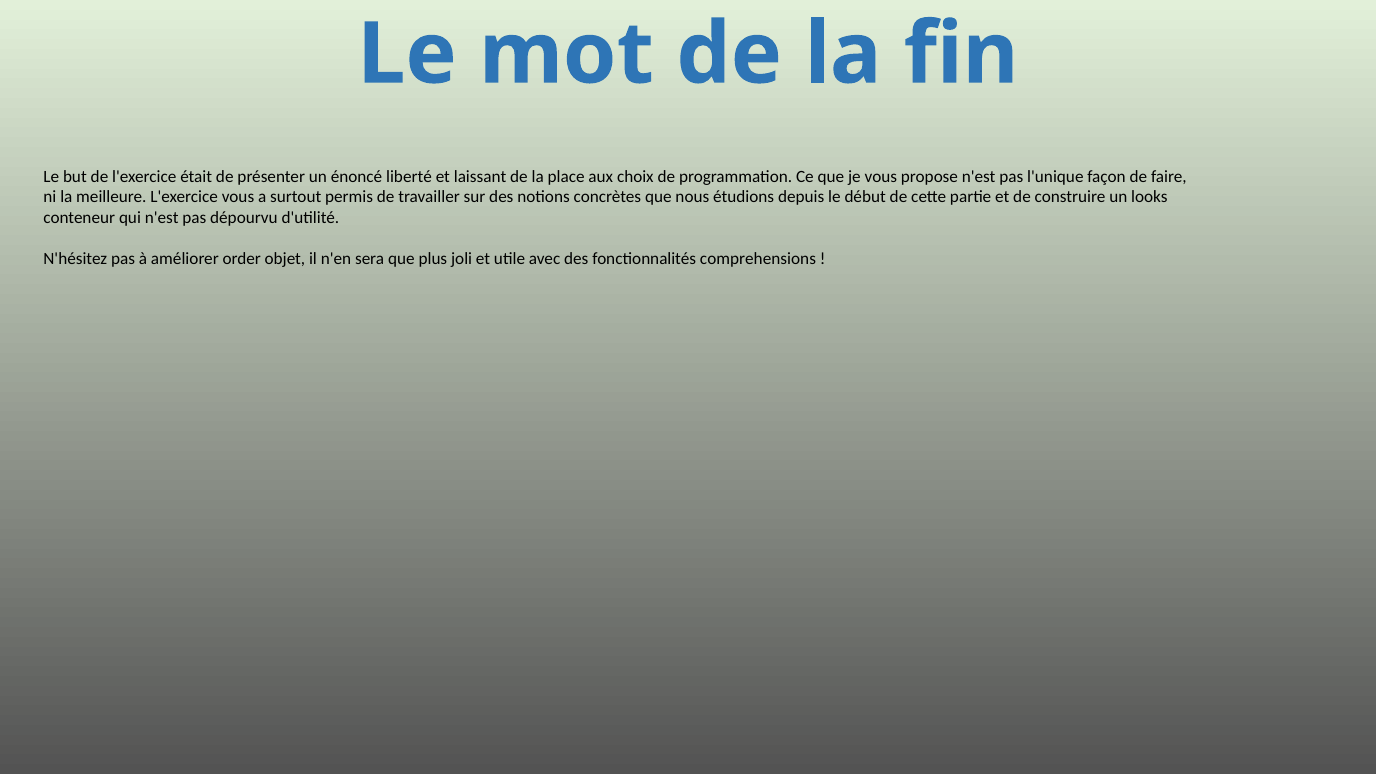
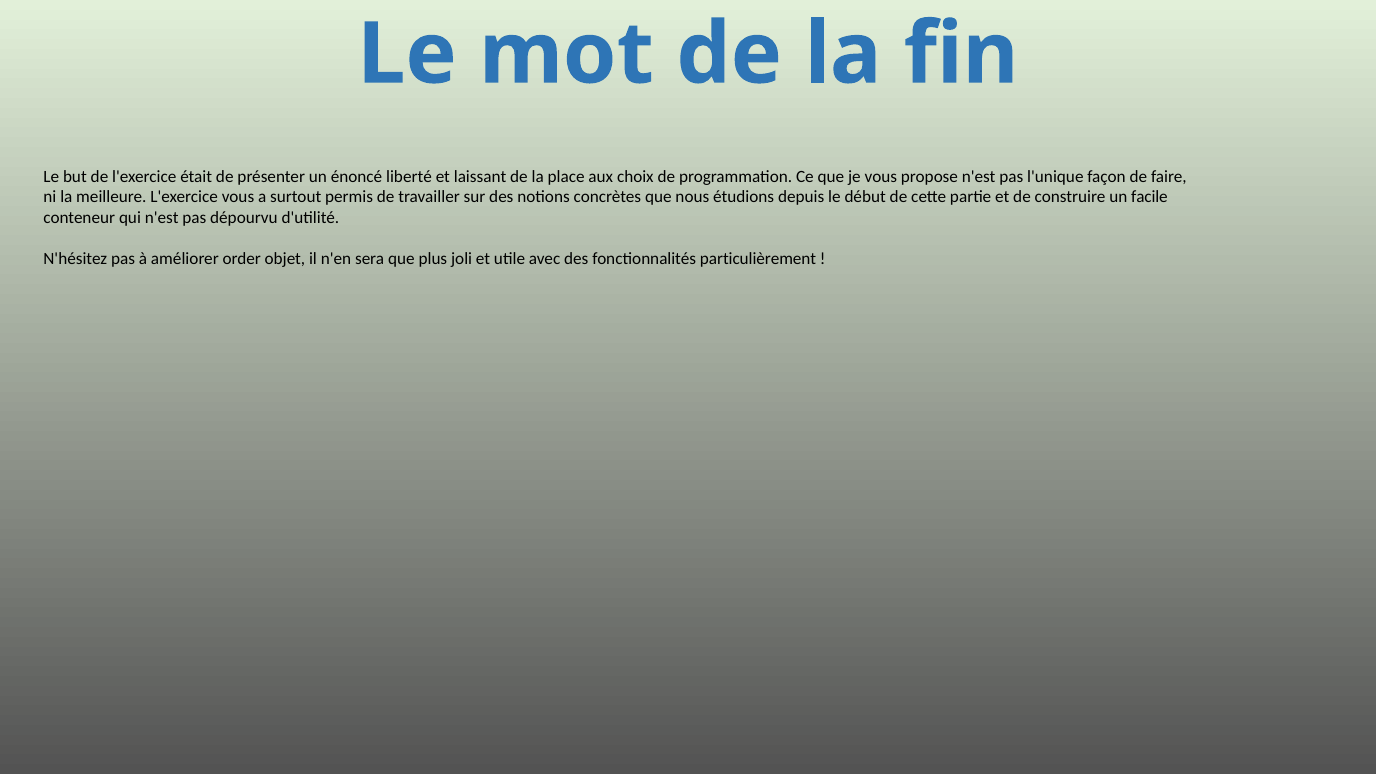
looks: looks -> facile (1149, 197)
comprehensions: comprehensions -> particulièrement (758, 259)
